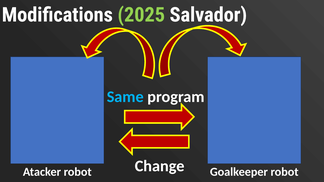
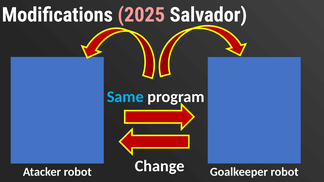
2025 colour: light green -> pink (141, 15)
